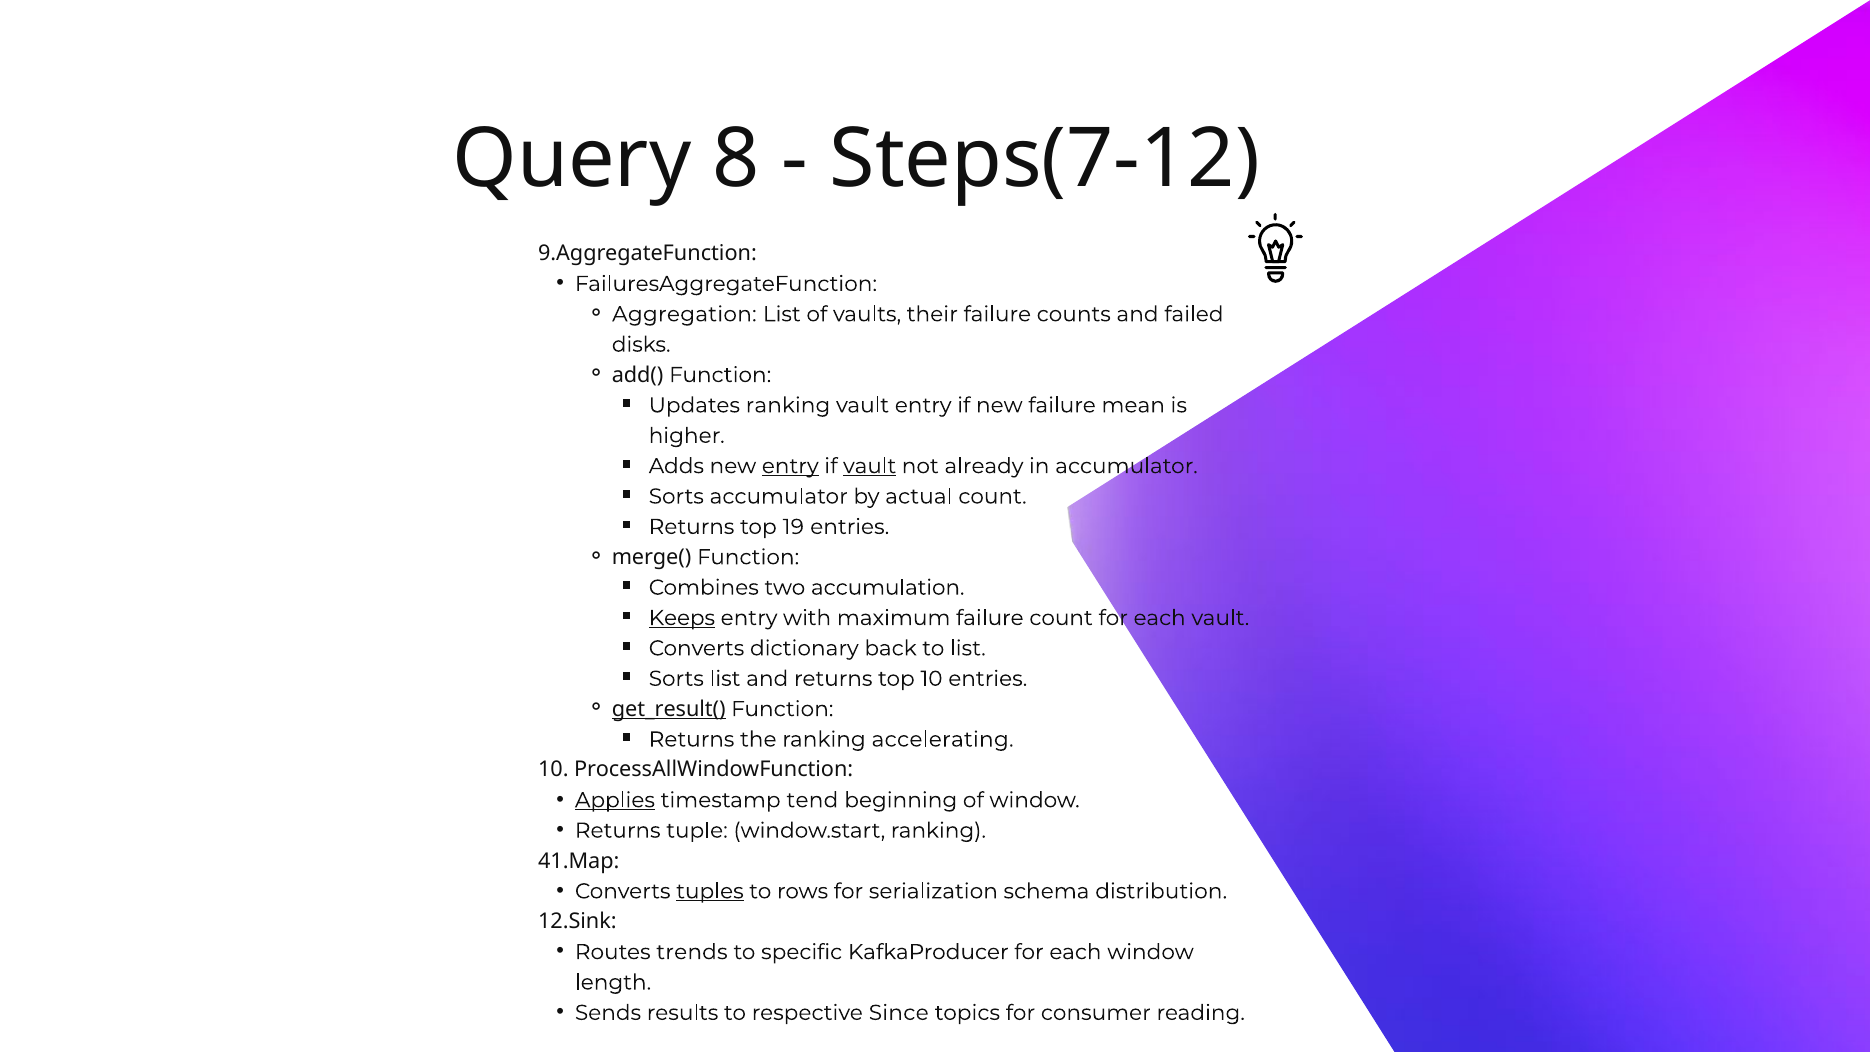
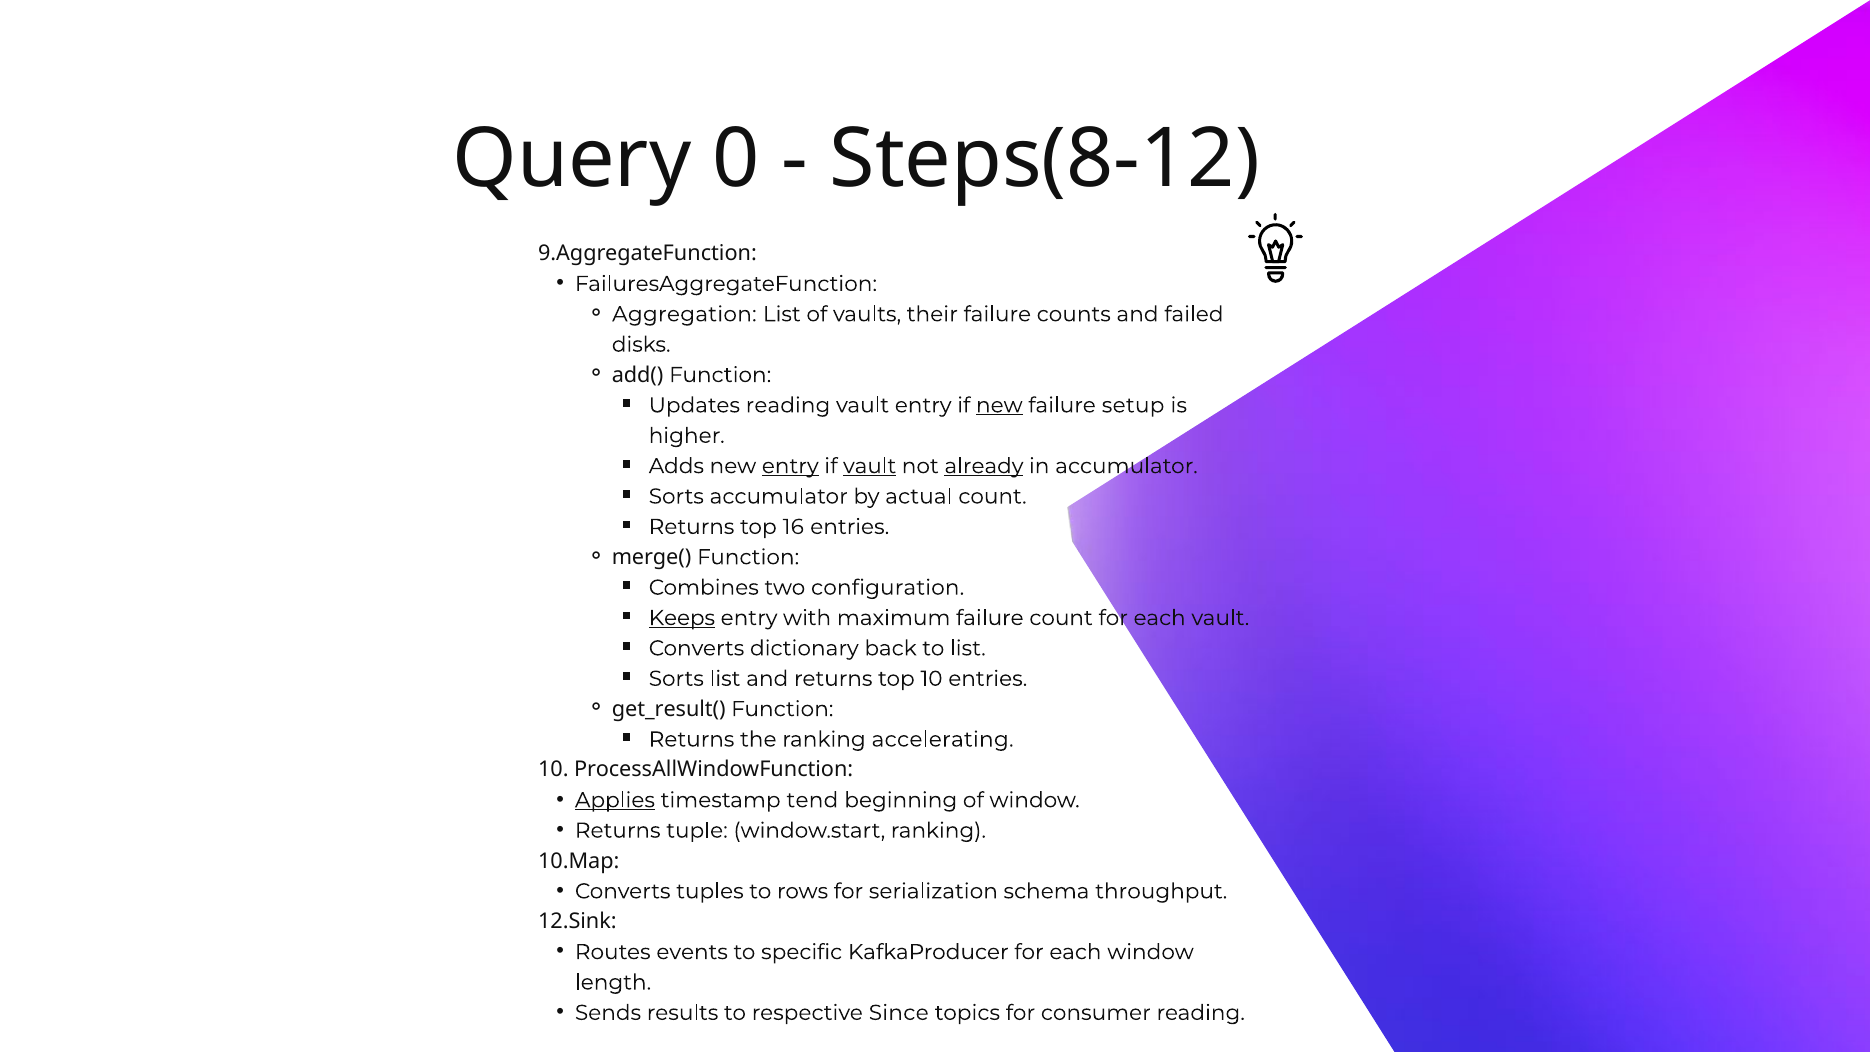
8: 8 -> 0 (736, 160)
Steps(7-12: Steps(7-12 -> Steps(8-12 (1045, 160)
Updates ranking: ranking -> reading (788, 405)
new underline: none -> present (999, 405)
mean: mean -> setup (1133, 405)
already underline: none -> present (984, 466)
19: 19 -> 16 (793, 527)
accumulation: accumulation -> configuration (888, 587)
get_result( underline: present -> none (669, 709)
41.Map: 41.Map -> 10.Map (579, 861)
tuples underline: present -> none (710, 891)
distribution: distribution -> throughput (1161, 891)
trends: trends -> events (692, 952)
